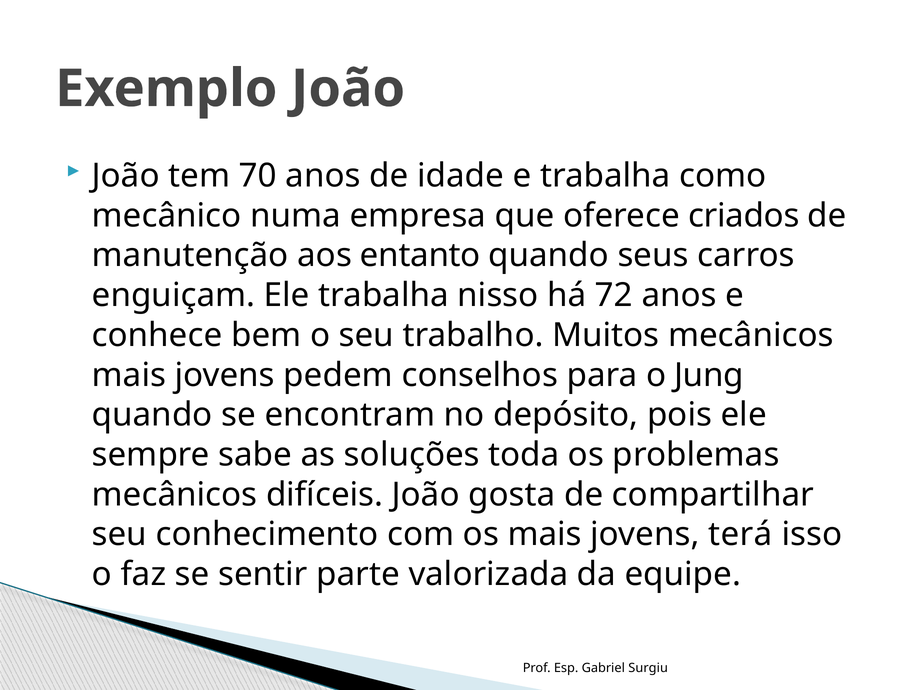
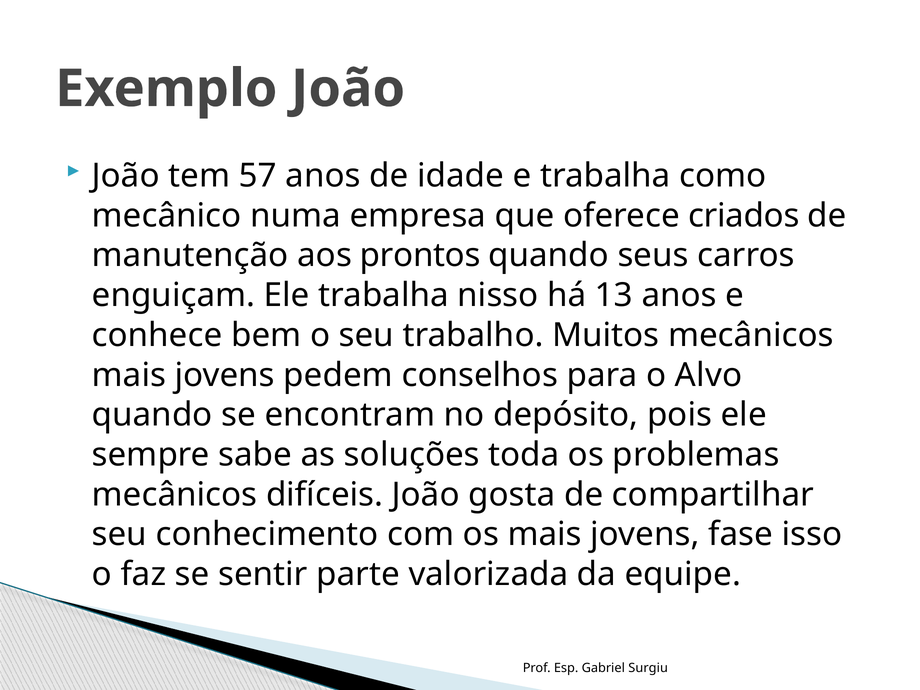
70: 70 -> 57 (258, 176)
entanto: entanto -> prontos (420, 256)
72: 72 -> 13 (614, 295)
Jung: Jung -> Alvo (709, 375)
terá: terá -> fase (741, 534)
